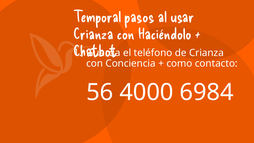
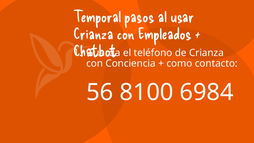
Haciéndolo: Haciéndolo -> Empleados (165, 34)
4000: 4000 -> 8100 (146, 92)
